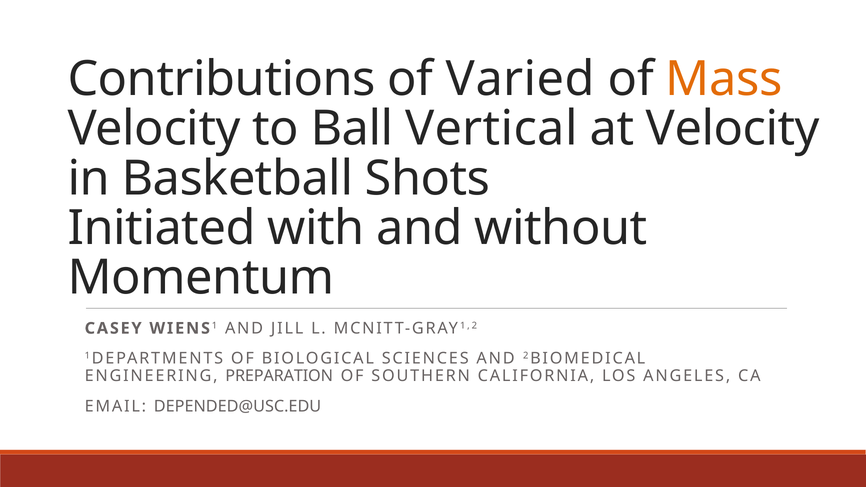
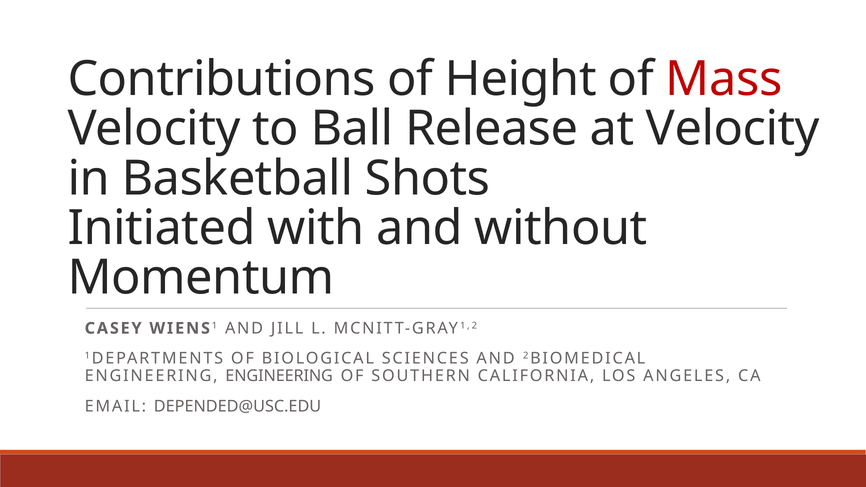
Varied: Varied -> Height (521, 79)
Mass colour: orange -> red (724, 79)
Vertical: Vertical -> Release (492, 129)
ENGINEERING PREPARATION: PREPARATION -> ENGINEERING (279, 376)
